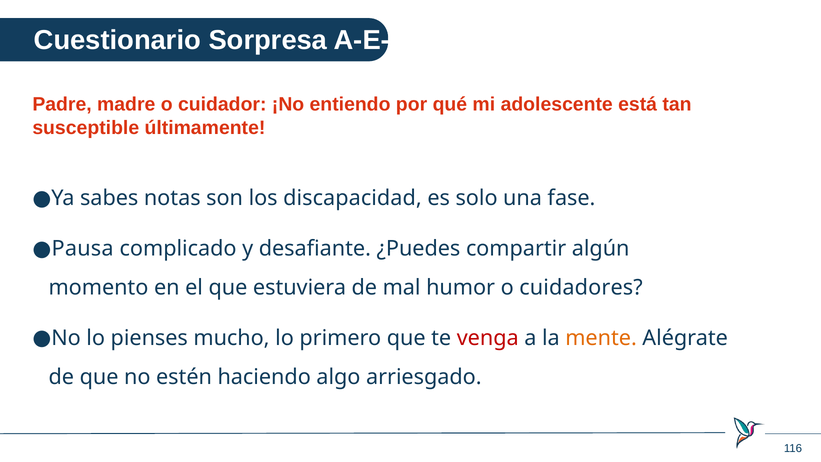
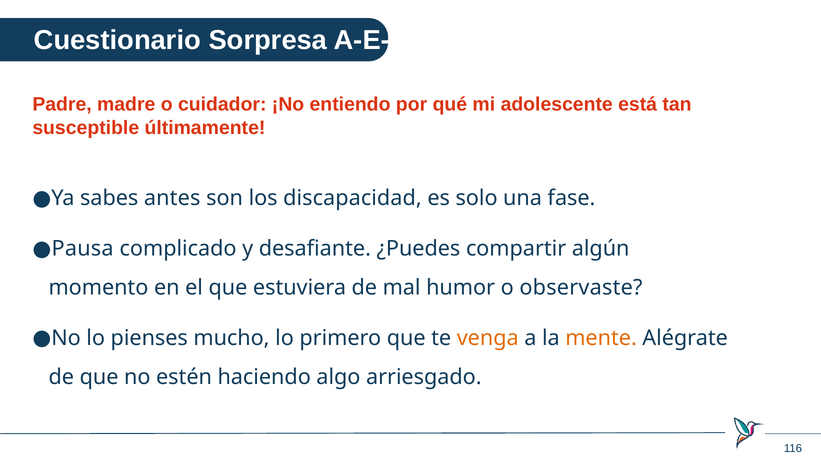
notas: notas -> antes (172, 198)
cuidadores: cuidadores -> observaste (581, 288)
venga colour: red -> orange (488, 338)
